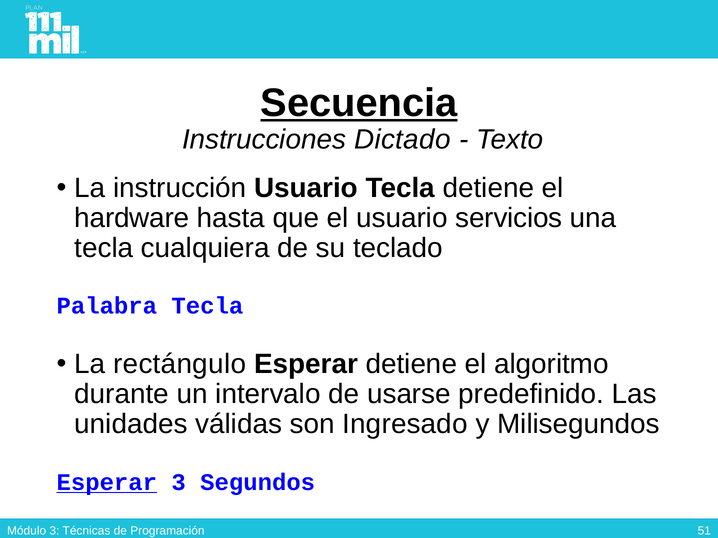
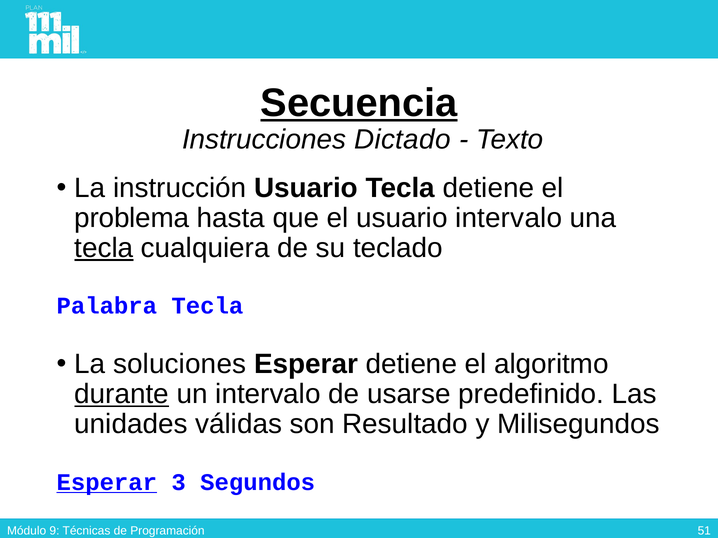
hardware: hardware -> problema (132, 218)
usuario servicios: servicios -> intervalo (509, 218)
tecla underline: none -> present (104, 248)
rectángulo: rectángulo -> soluciones (180, 364)
durante underline: none -> present (122, 394)
Ingresado: Ingresado -> Resultado (405, 425)
Módulo 3: 3 -> 9 (54, 531)
